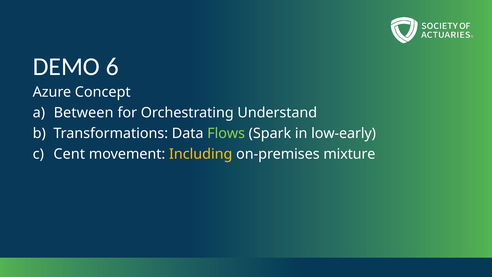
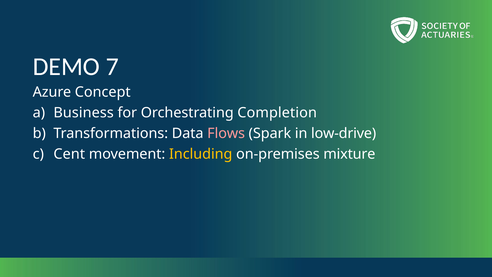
6: 6 -> 7 (112, 67)
Between: Between -> Business (84, 113)
Understand: Understand -> Completion (277, 113)
Flows colour: light green -> pink (226, 133)
low-early: low-early -> low-drive (344, 133)
